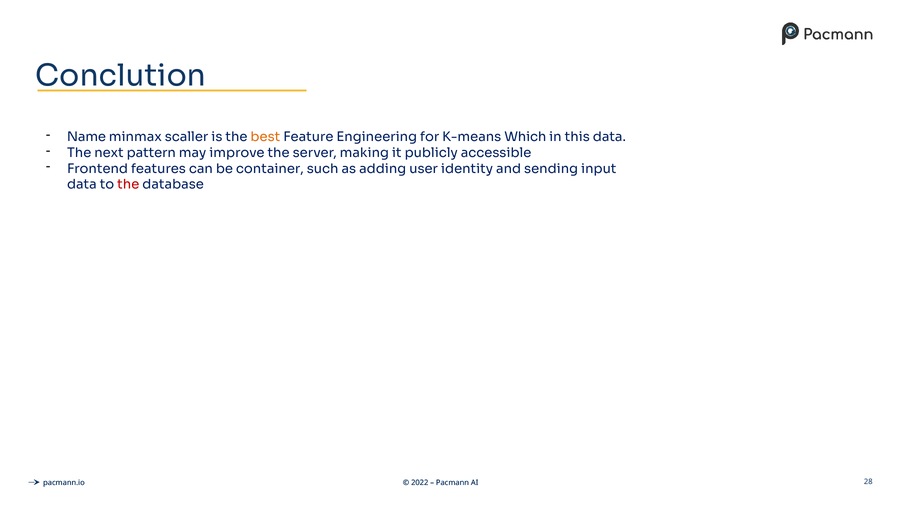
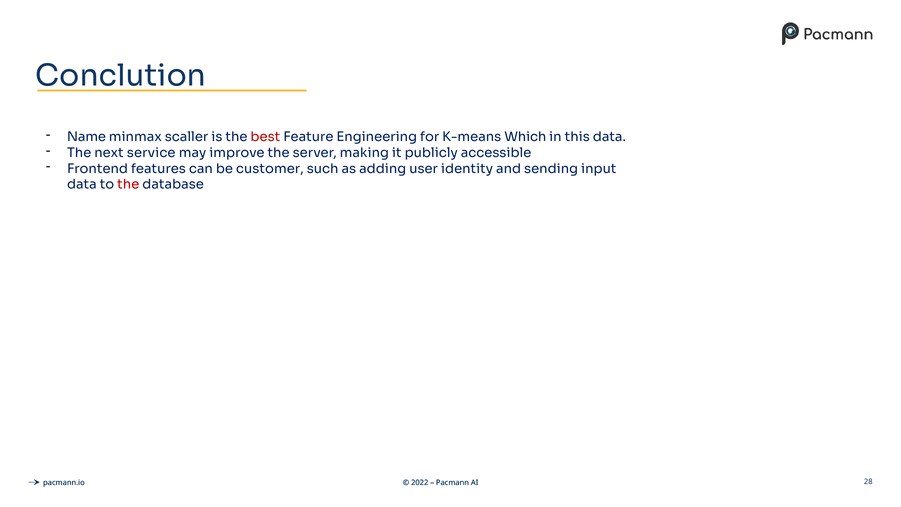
best colour: orange -> red (265, 137)
pattern: pattern -> service (151, 153)
container: container -> customer (270, 169)
